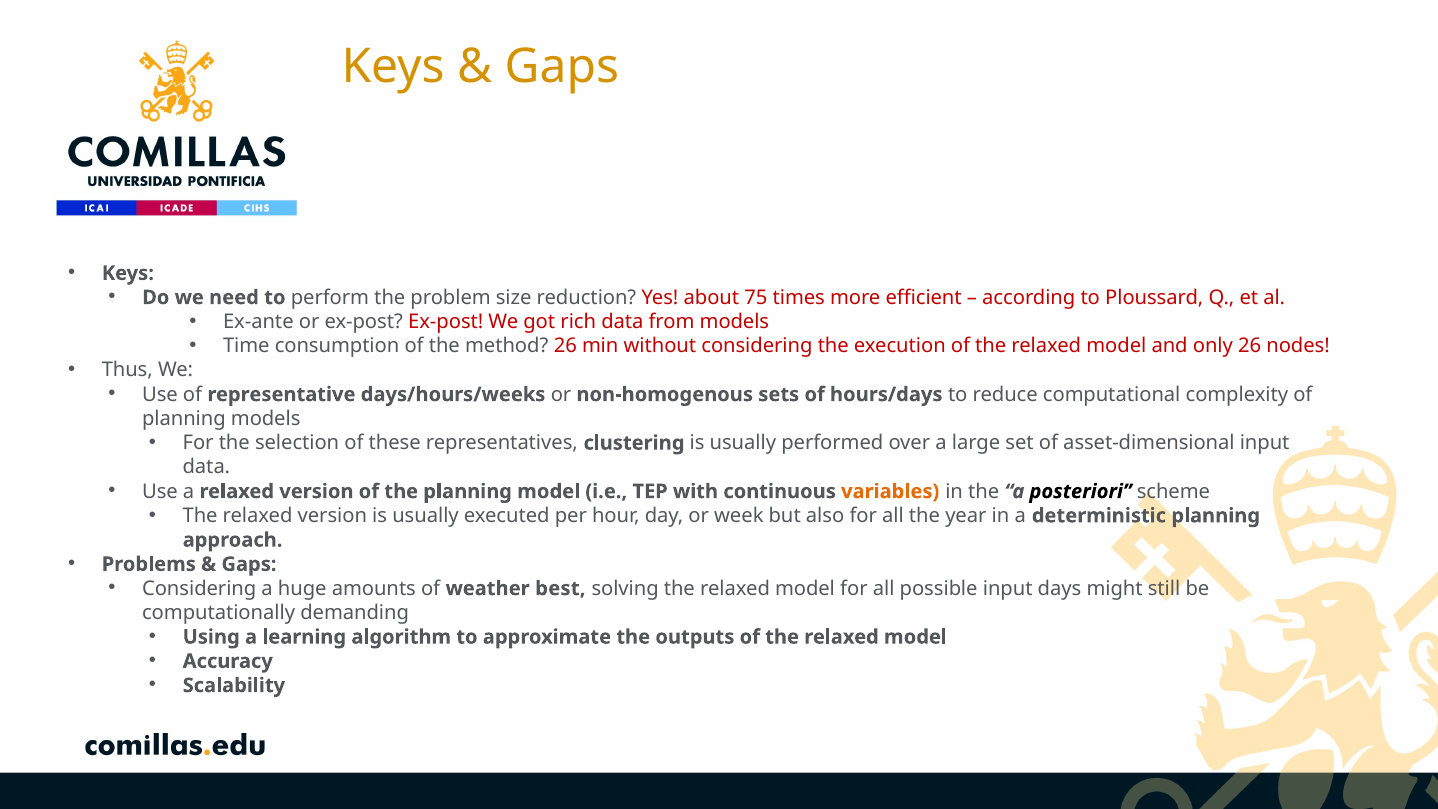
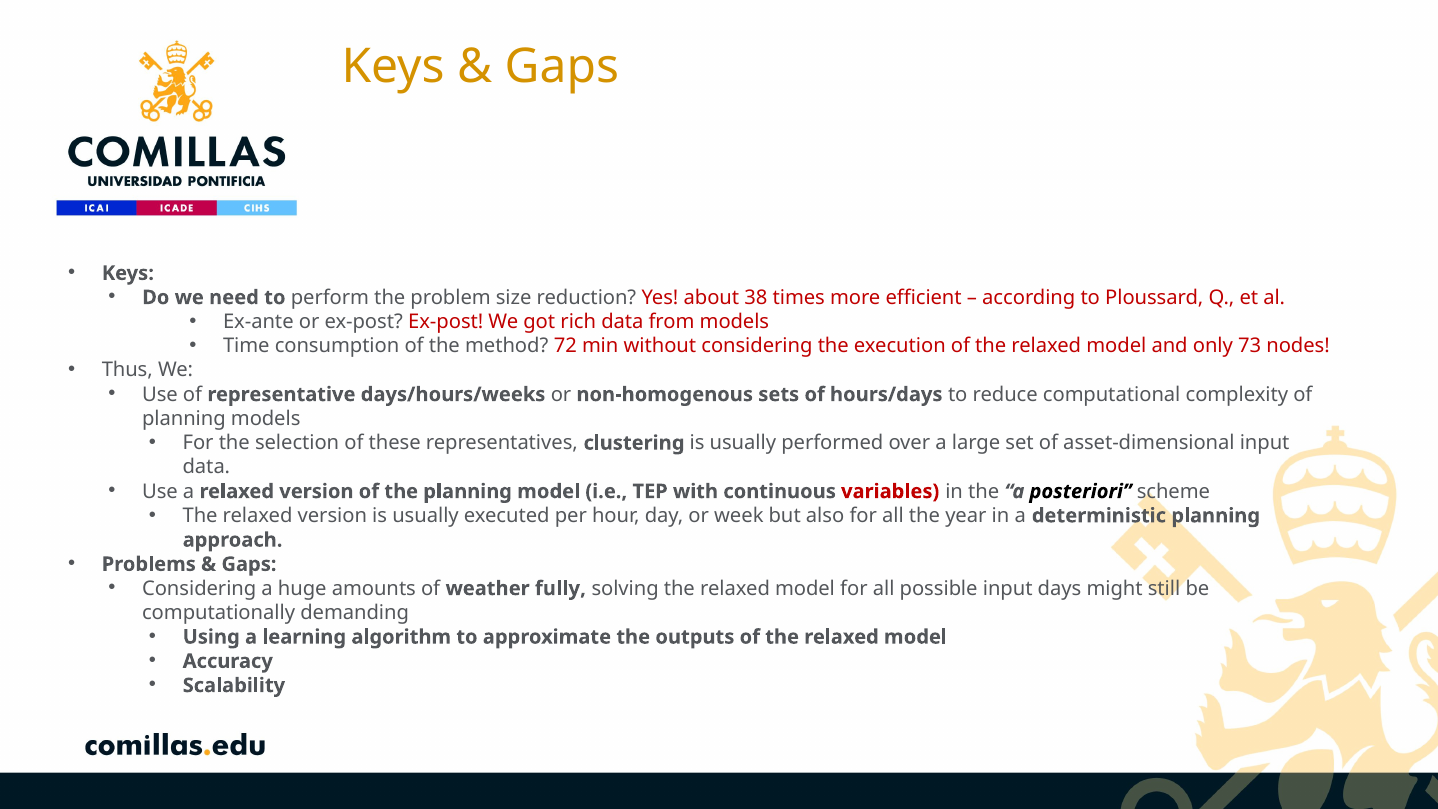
75: 75 -> 38 (756, 297)
method 26: 26 -> 72 (565, 346)
only 26: 26 -> 73 (1250, 346)
variables colour: orange -> red (890, 491)
best: best -> fully (560, 588)
